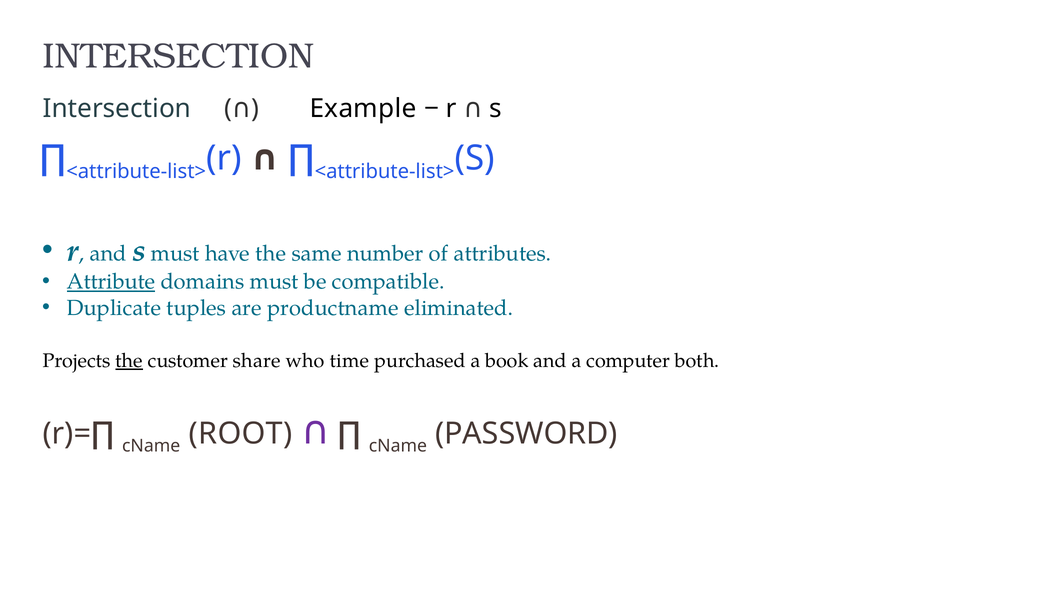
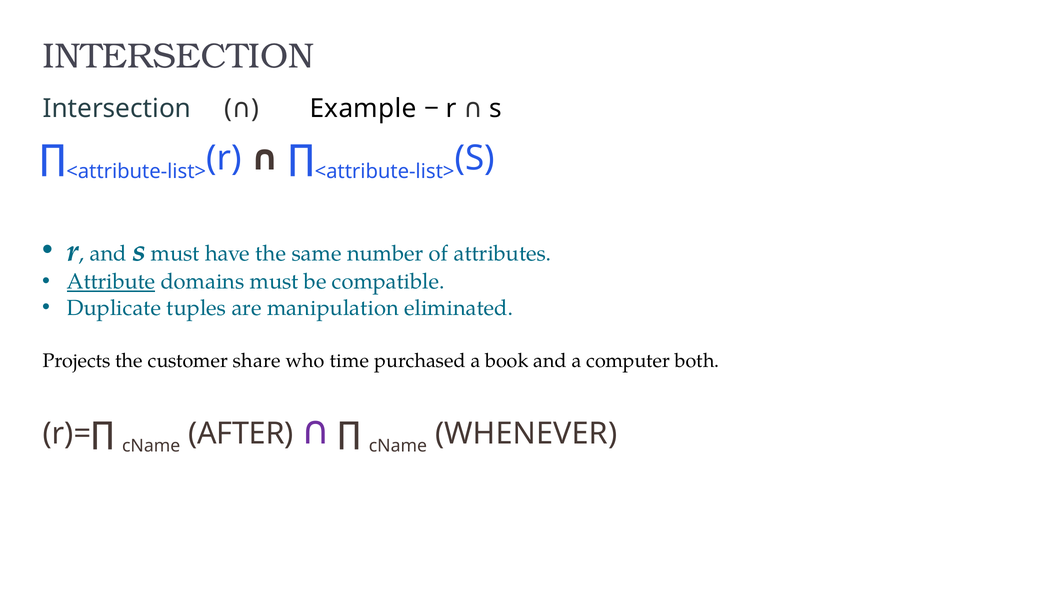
productname: productname -> manipulation (333, 308)
the underline: present -> none (129, 361)
ROOT: ROOT -> AFTER (241, 434)
PASSWORD: PASSWORD -> WHENEVER (526, 434)
